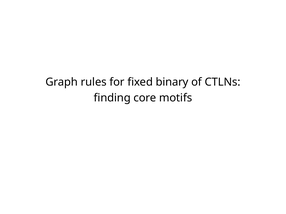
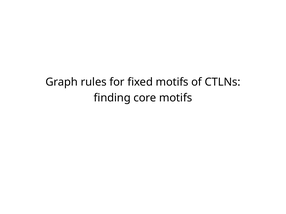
fixed binary: binary -> motifs (172, 82)
